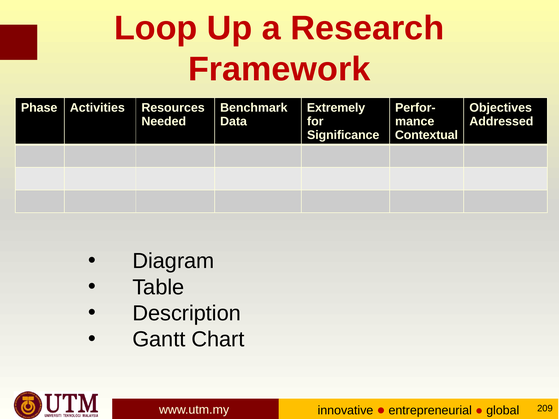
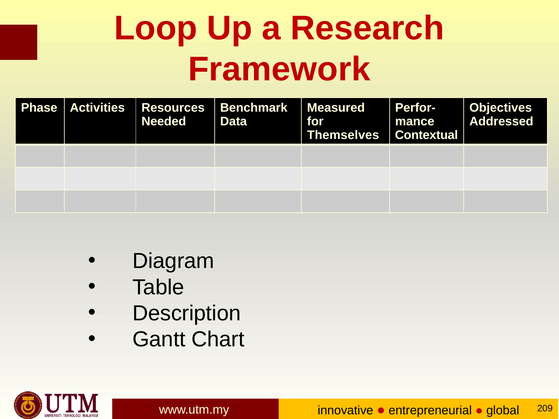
Extremely: Extremely -> Measured (336, 108)
Significance: Significance -> Themselves (343, 135)
